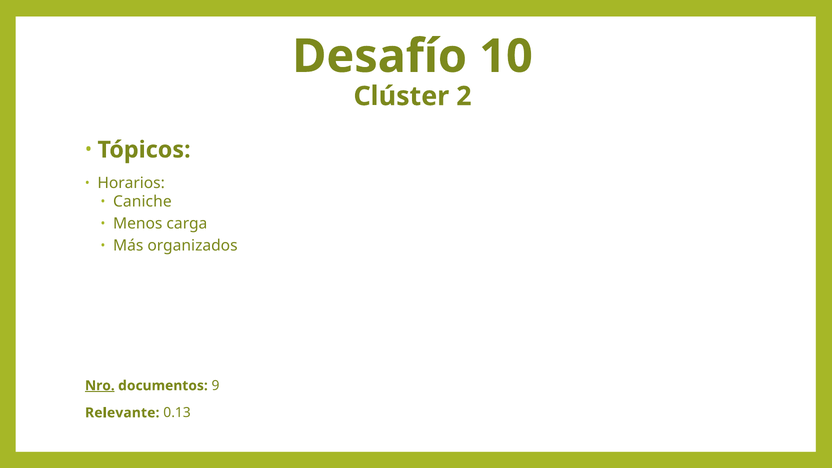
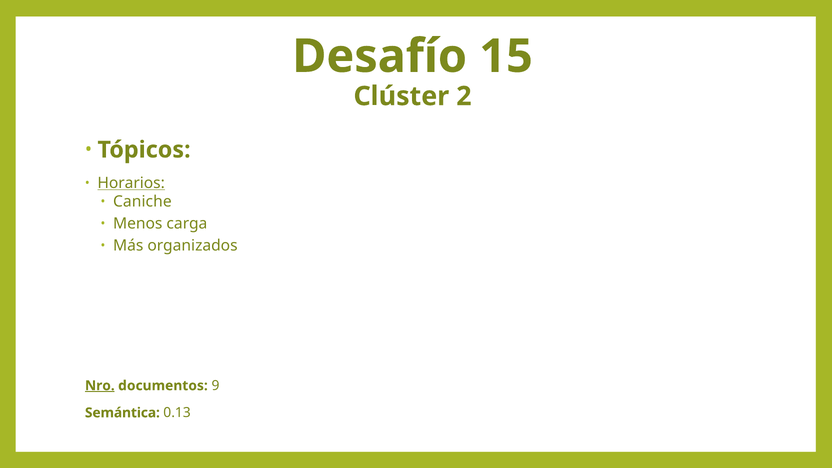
10: 10 -> 15 (506, 56)
Horarios underline: none -> present (131, 183)
Relevante: Relevante -> Semántica (122, 413)
